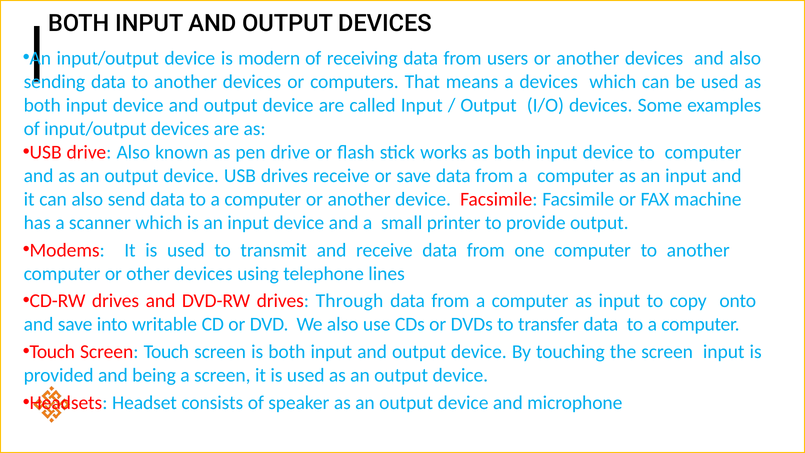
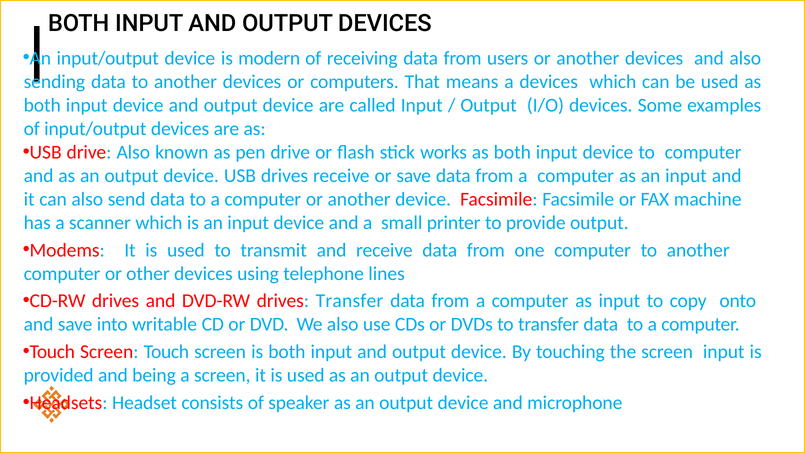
drives Through: Through -> Transfer (350, 301)
